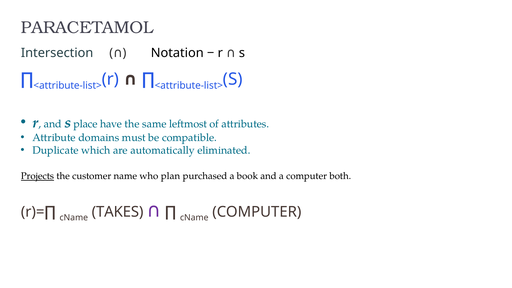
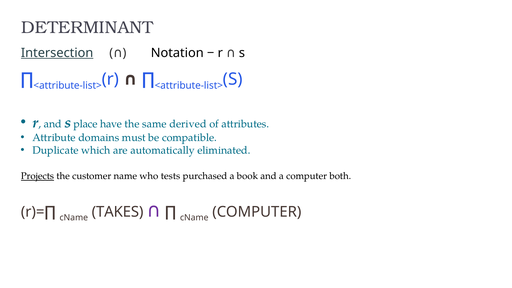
PARACETAMOL: PARACETAMOL -> DETERMINANT (87, 27)
Intersection underline: none -> present (57, 53)
leftmost: leftmost -> derived (188, 124)
plan: plan -> tests (170, 176)
